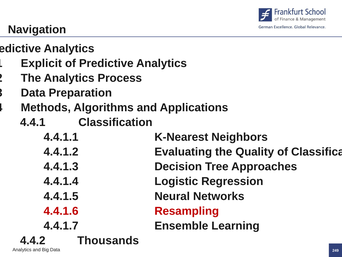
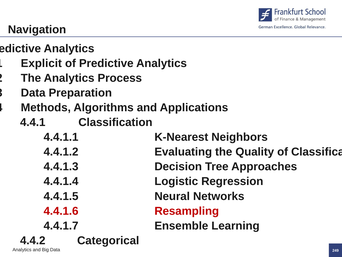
Thousands: Thousands -> Categorical (108, 240)
